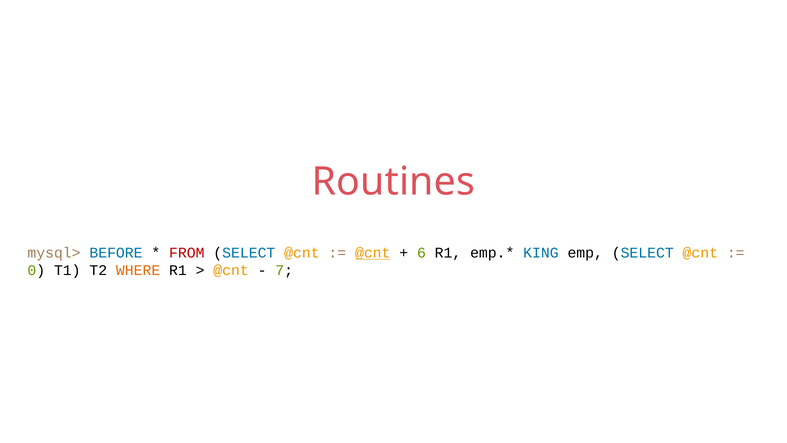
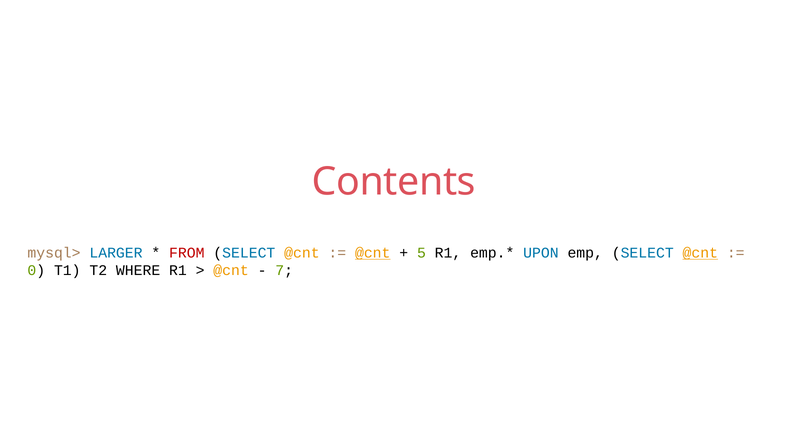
Routines: Routines -> Contents (394, 182)
BEFORE: BEFORE -> LARGER (116, 253)
6: 6 -> 5 (421, 253)
KING: KING -> UPON (541, 253)
@cnt underline: none -> present (700, 253)
WHERE colour: orange -> black (138, 270)
